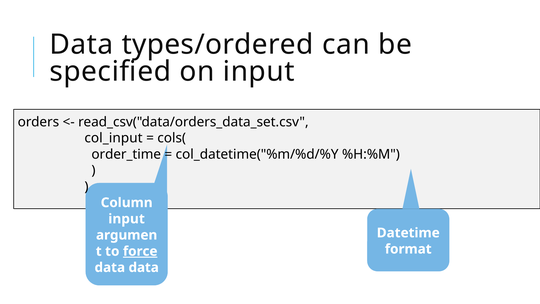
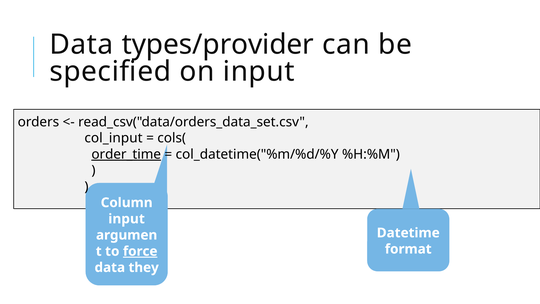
types/ordered: types/ordered -> types/provider (218, 44)
order_time underline: none -> present (126, 154)
data data: data -> they (144, 267)
